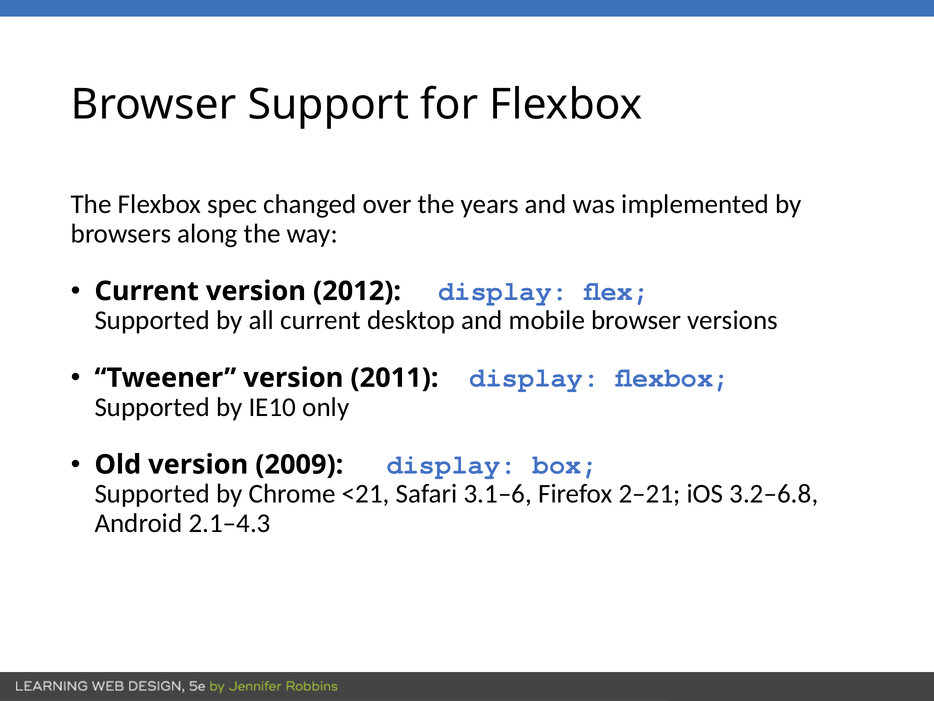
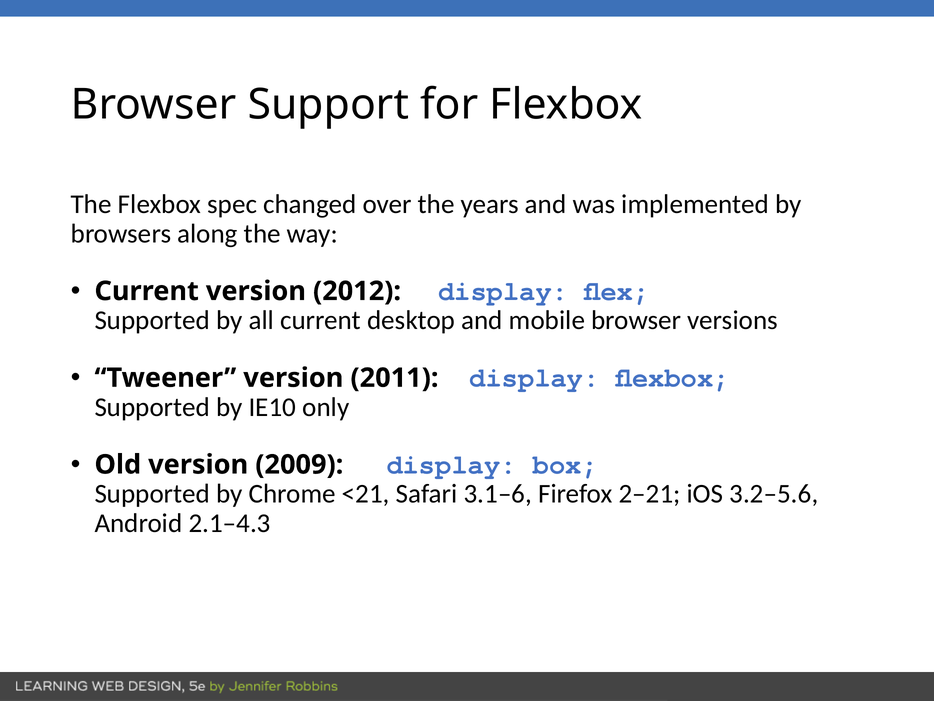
3.2–6.8: 3.2–6.8 -> 3.2–5.6 (774, 494)
